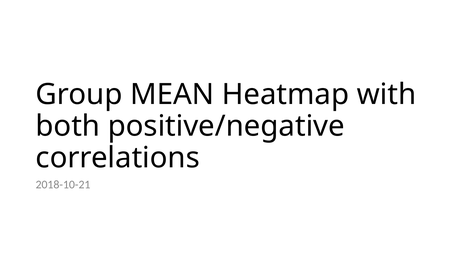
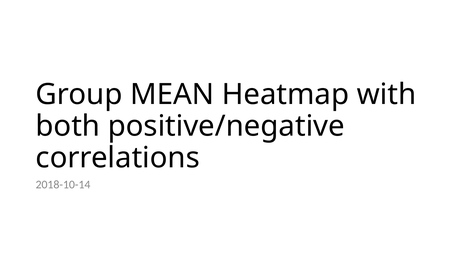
2018-10-21: 2018-10-21 -> 2018-10-14 (63, 185)
